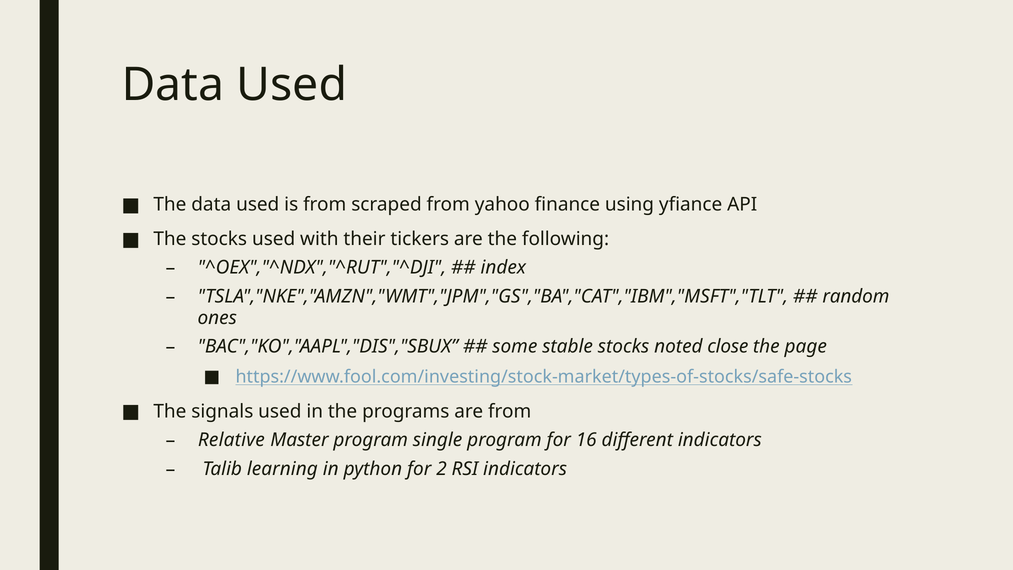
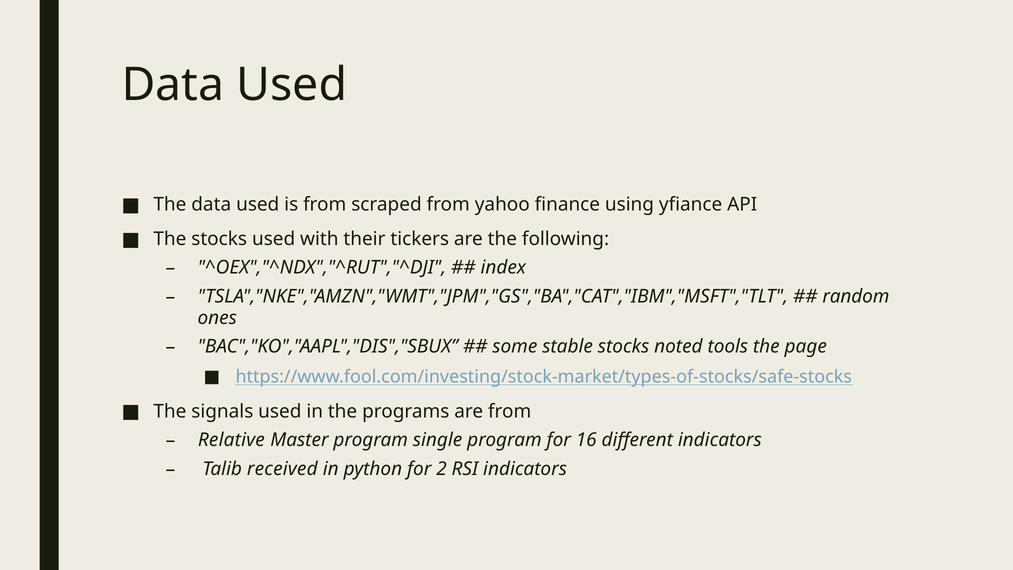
close: close -> tools (728, 347)
learning: learning -> received (282, 469)
